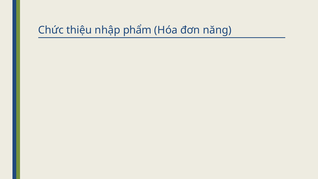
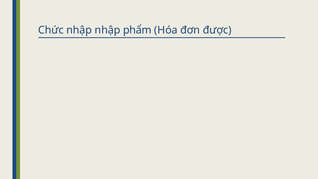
Chức thiệu: thiệu -> nhập (79, 30)
năng: năng -> được (217, 30)
